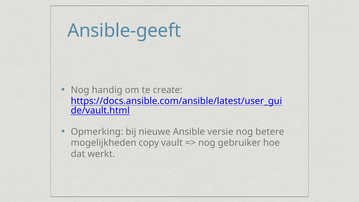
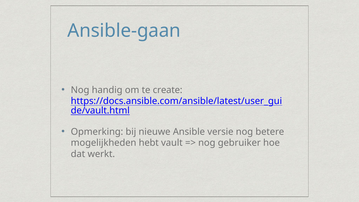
Ansible-geeft: Ansible-geeft -> Ansible-gaan (124, 31)
copy: copy -> hebt (149, 143)
